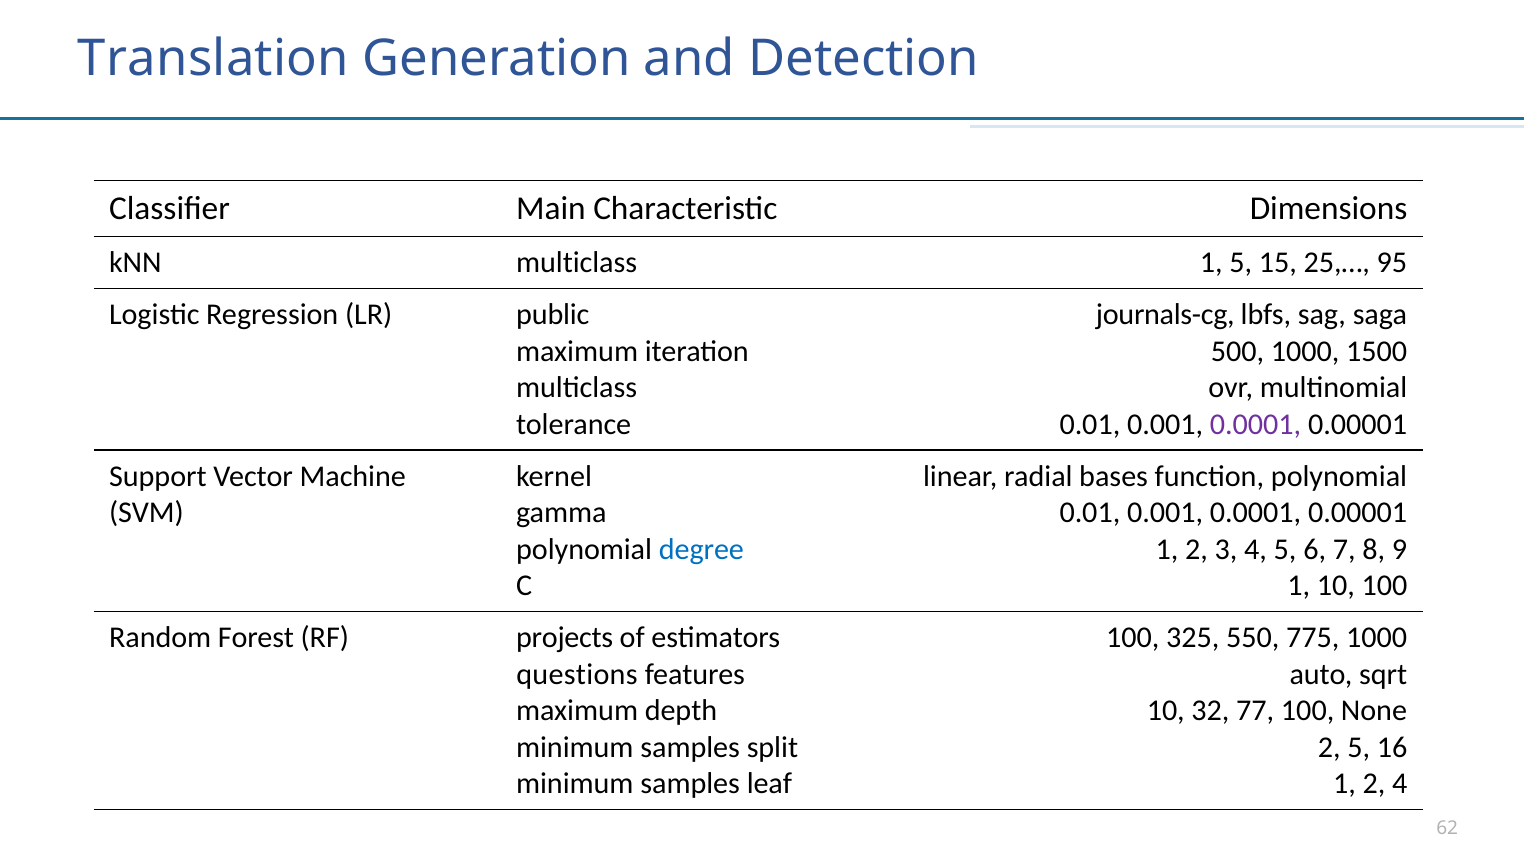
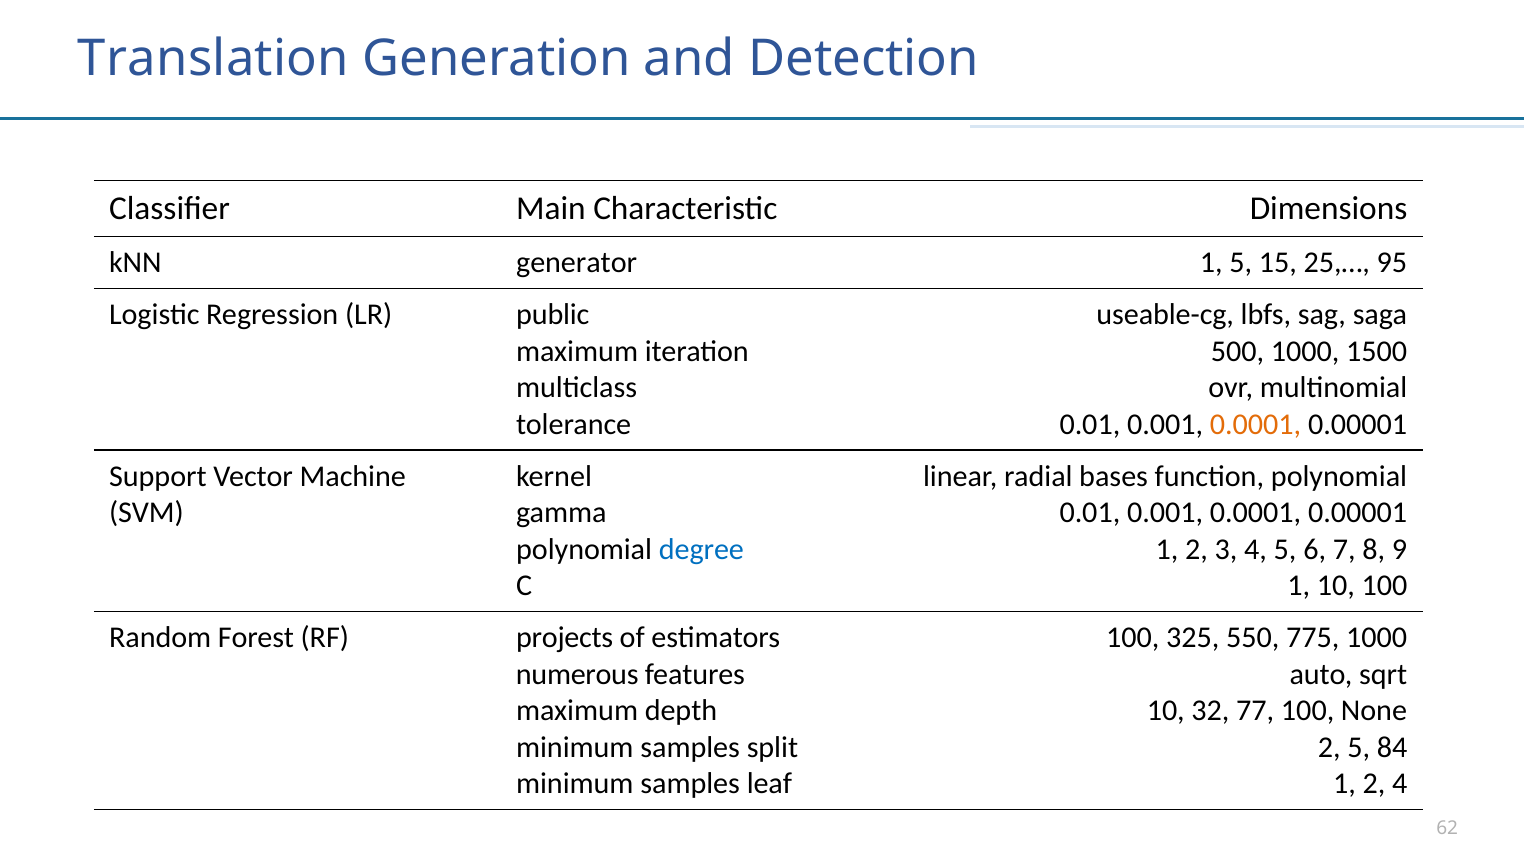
kNN multiclass: multiclass -> generator (577, 263)
journals-cg: journals-cg -> useable-cg (1165, 315)
0.0001 colour: purple -> orange (1256, 424)
questions: questions -> numerous (577, 674)
16: 16 -> 84 (1392, 748)
